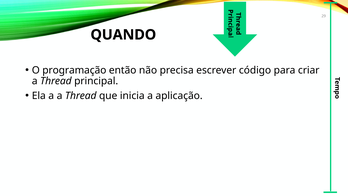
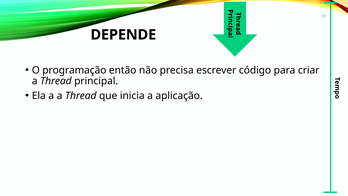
QUANDO: QUANDO -> DEPENDE (123, 35)
